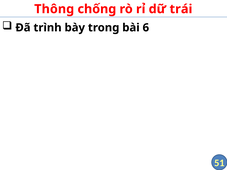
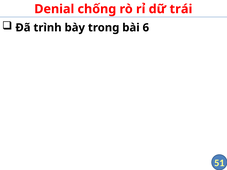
Thông: Thông -> Denial (54, 9)
